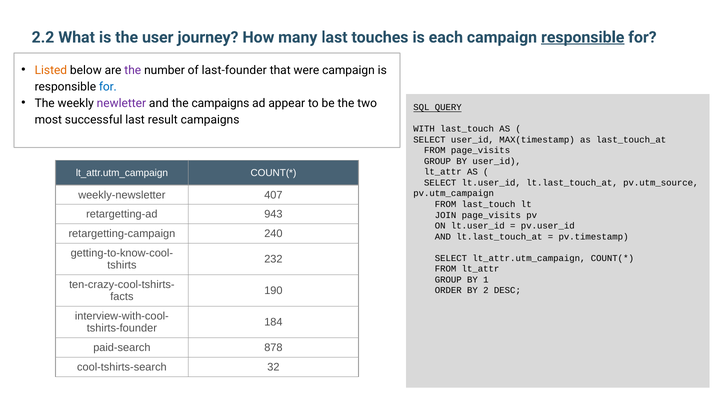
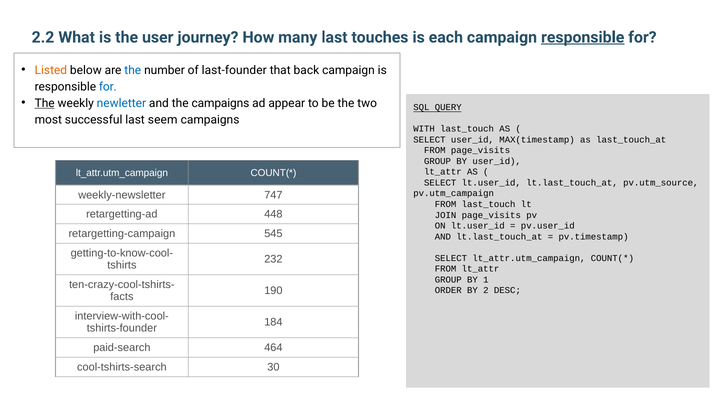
the colour: purple -> blue (133, 70)
were: were -> back (306, 70)
The underline: none -> present (45, 103)
newletter colour: purple -> blue (121, 103)
result: result -> seem (163, 120)
407: 407 -> 747 (273, 195)
943: 943 -> 448 (273, 214)
240: 240 -> 545 (273, 234)
878: 878 -> 464 (273, 348)
32: 32 -> 30 (273, 367)
